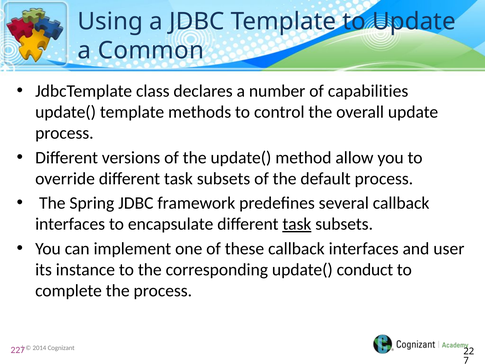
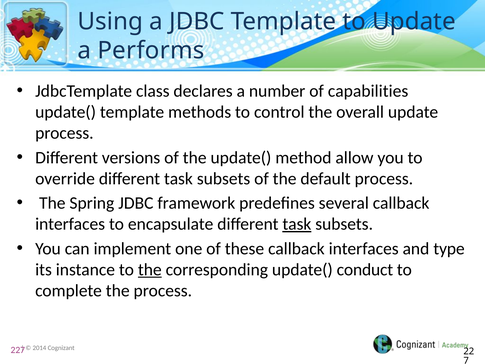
Common: Common -> Performs (151, 51)
user: user -> type (449, 248)
the underline: none -> present (150, 269)
